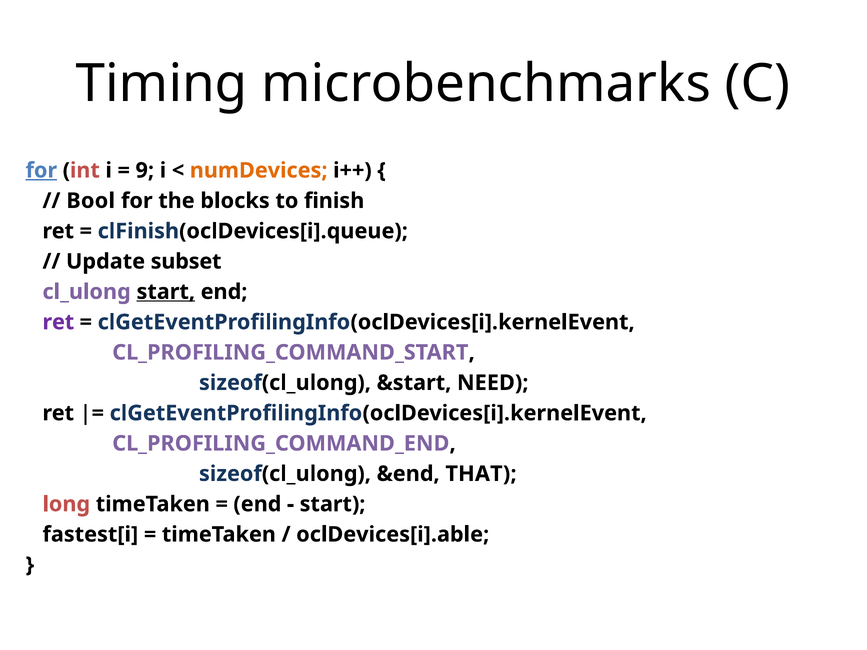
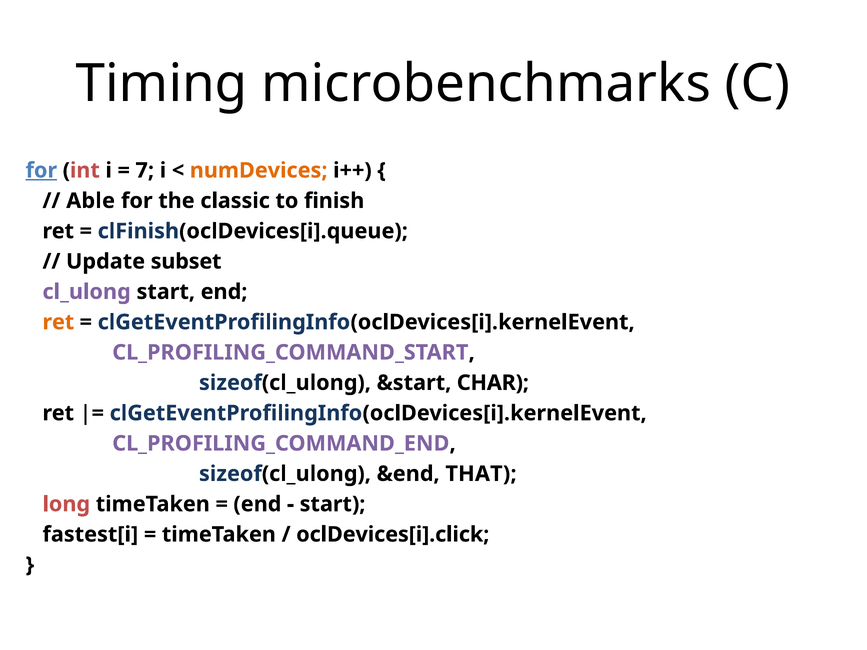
9: 9 -> 7 (145, 171)
Bool: Bool -> Able (91, 201)
blocks: blocks -> classic (235, 201)
start underline: present -> none (166, 292)
ret colour: purple -> orange (58, 322)
NEED: NEED -> CHAR (493, 383)
oclDevices[i].able: oclDevices[i].able -> oclDevices[i].click (393, 535)
